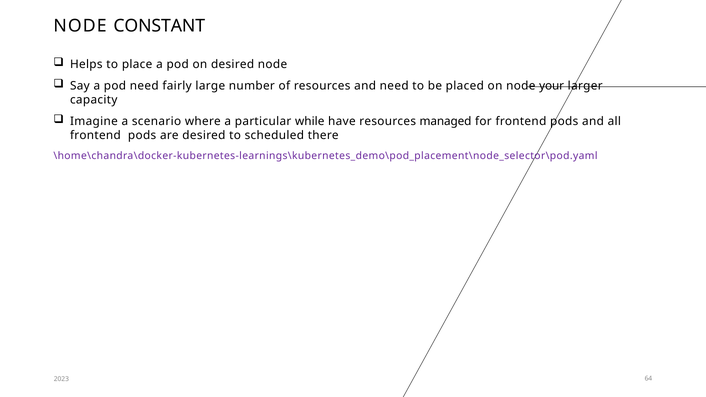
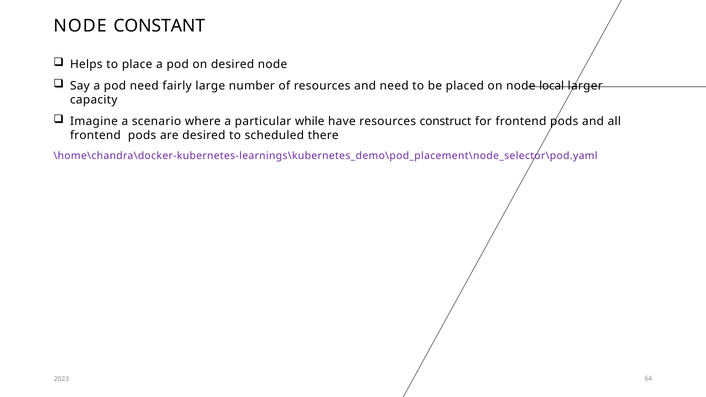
your: your -> local (552, 86)
managed: managed -> construct (445, 121)
